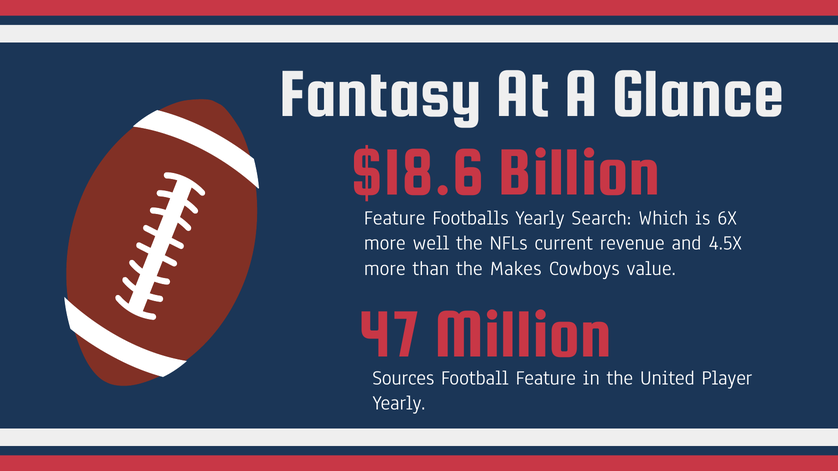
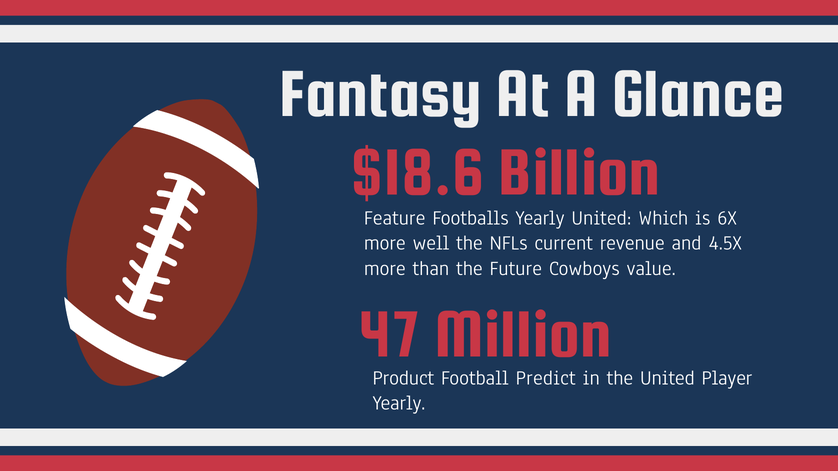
Yearly Search: Search -> United (601, 218)
Makes: Makes -> Future (516, 268)
Sources: Sources -> Product (403, 378)
Football Feature: Feature -> Predict (546, 378)
